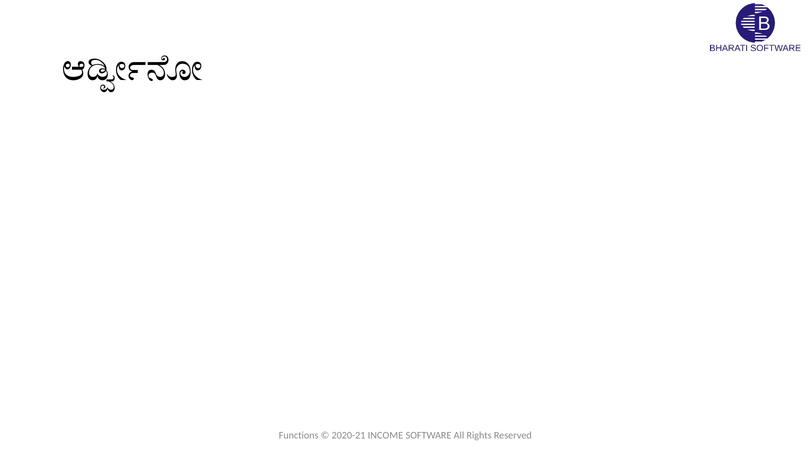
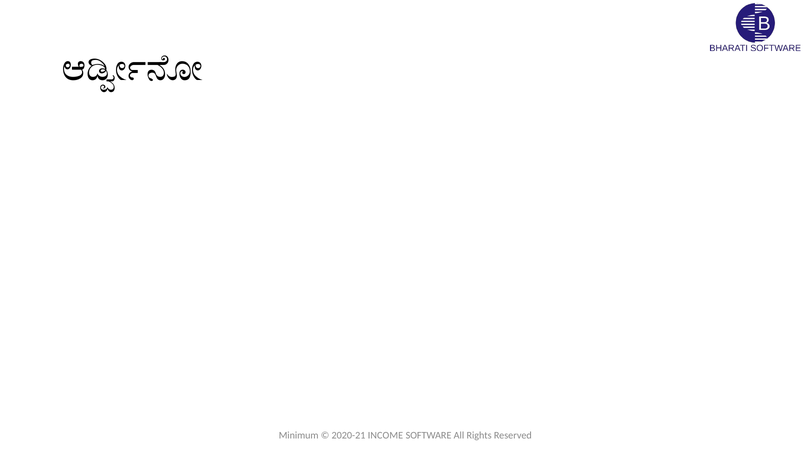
Functions: Functions -> Minimum (299, 436)
